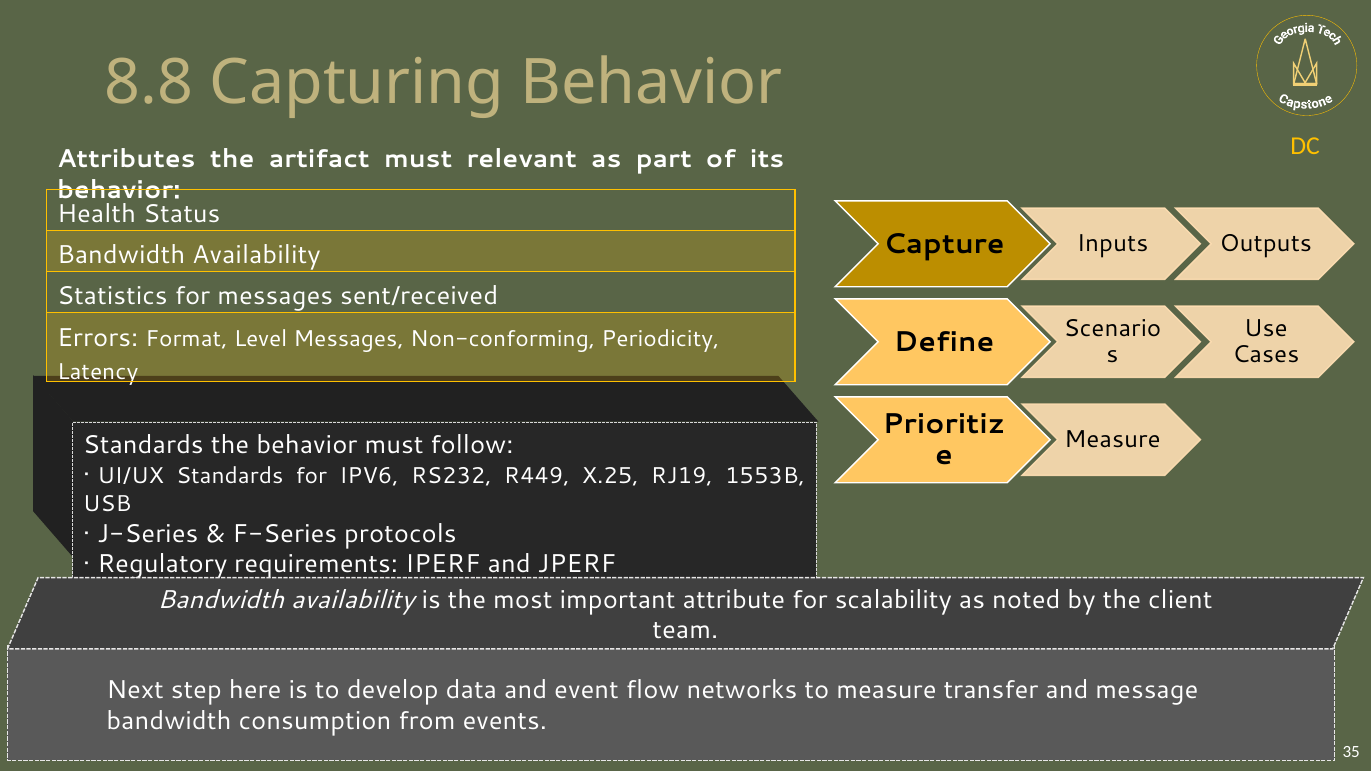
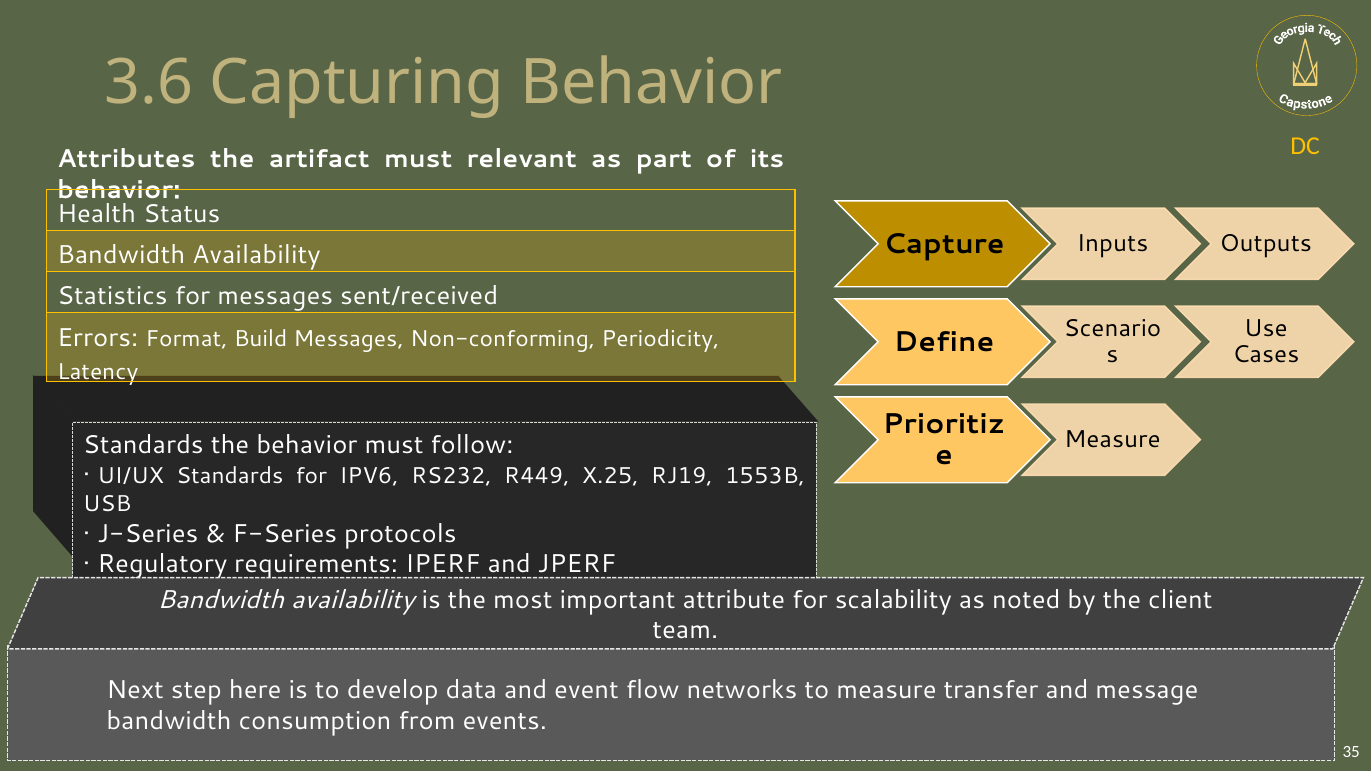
8.8: 8.8 -> 3.6 (149, 83)
Level: Level -> Build (261, 339)
